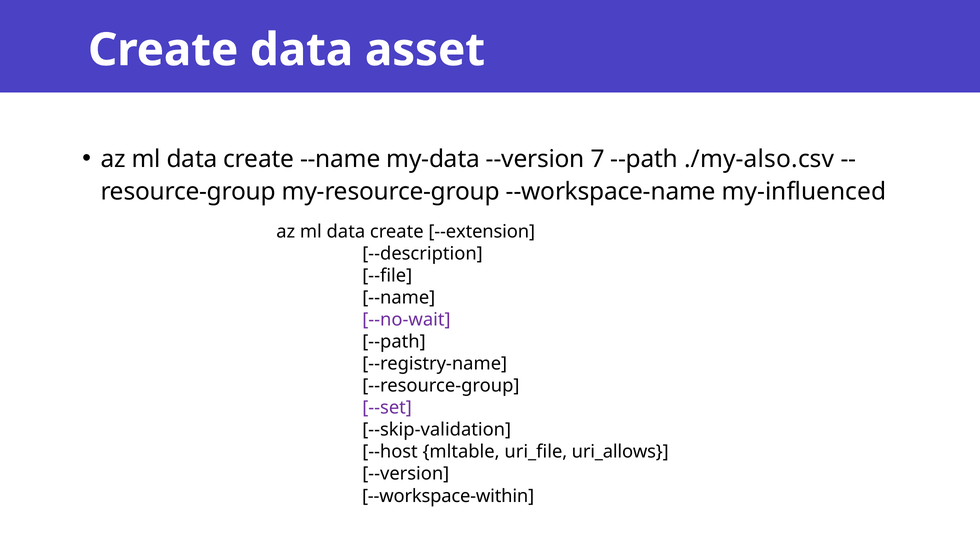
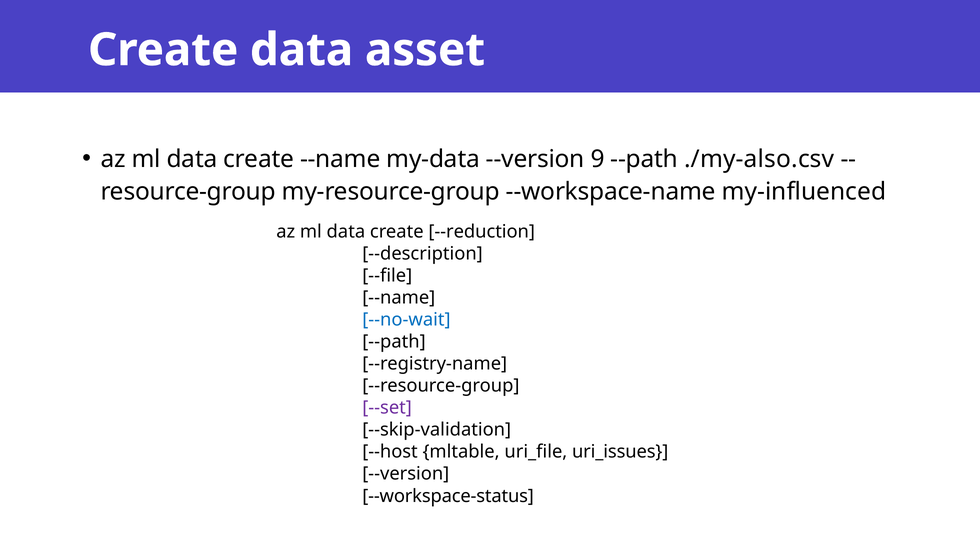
7: 7 -> 9 (598, 159)
--extension: --extension -> --reduction (482, 232)
--no-wait colour: purple -> blue (406, 320)
uri_allows: uri_allows -> uri_issues (620, 452)
--workspace-within: --workspace-within -> --workspace-status (448, 496)
